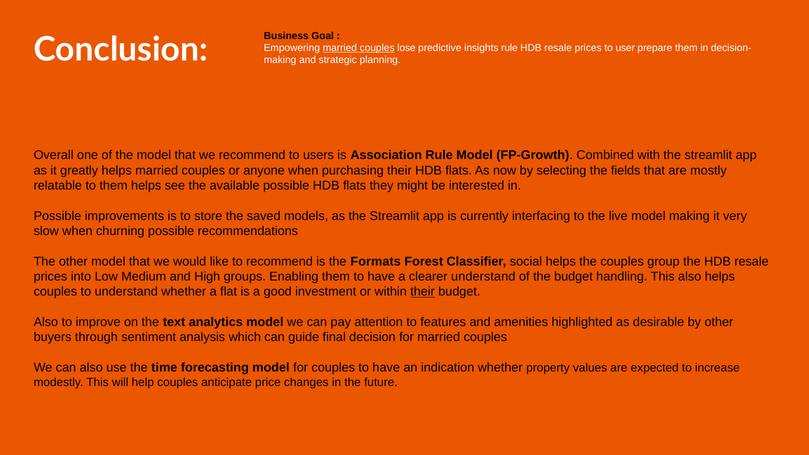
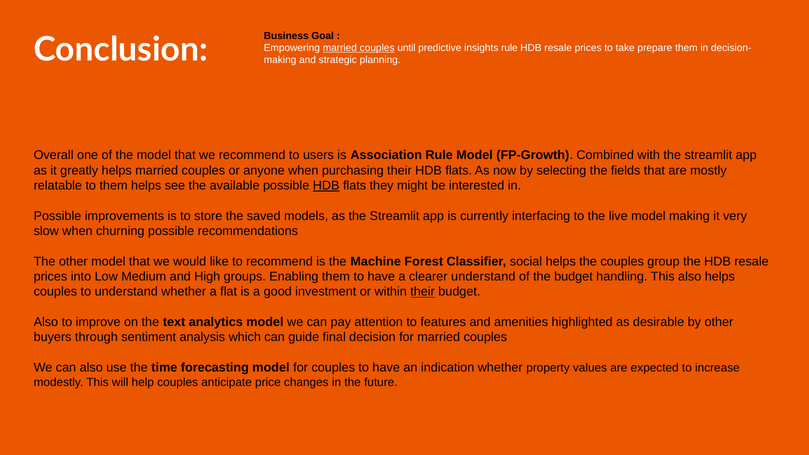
lose: lose -> until (406, 48)
user: user -> take (625, 48)
HDB underline: none -> present (326, 186)
Formats: Formats -> Machine (376, 262)
